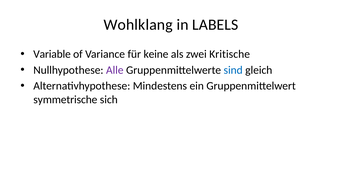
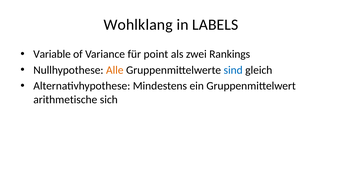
keine: keine -> point (156, 54)
Kritische: Kritische -> Rankings (230, 54)
Alle colour: purple -> orange (115, 70)
symmetrische: symmetrische -> arithmetische (65, 100)
